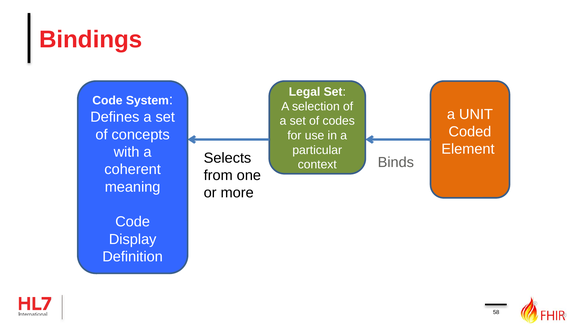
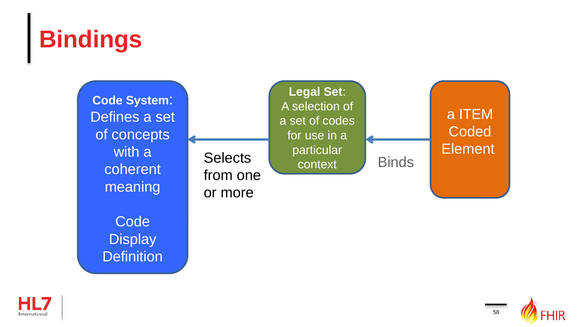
UNIT: UNIT -> ITEM (476, 114)
